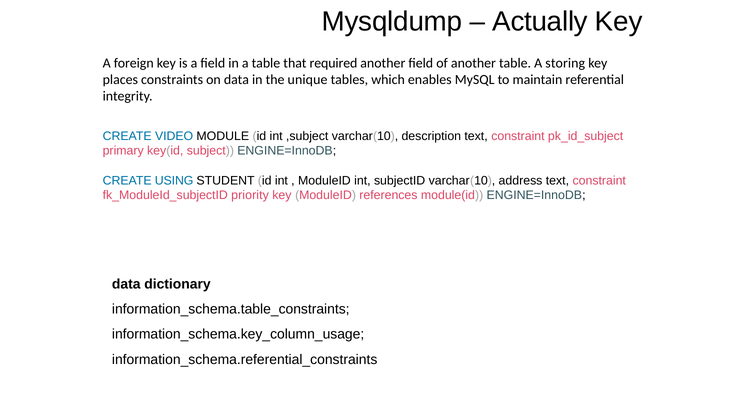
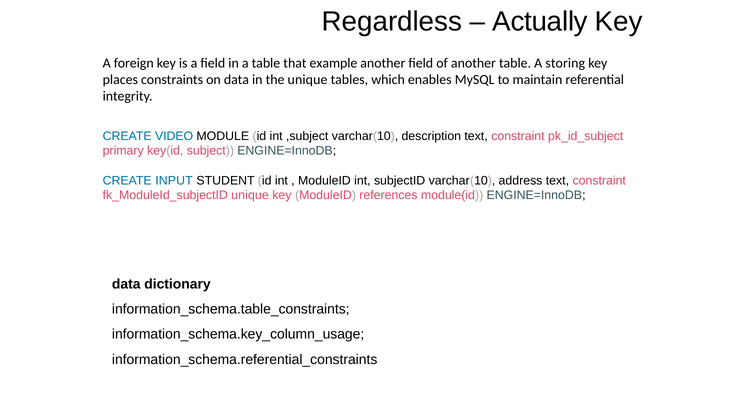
Mysqldump: Mysqldump -> Regardless (392, 21)
required: required -> example (333, 63)
USING: USING -> INPUT (174, 180)
fk_ModuleId_subjectID priority: priority -> unique (250, 195)
